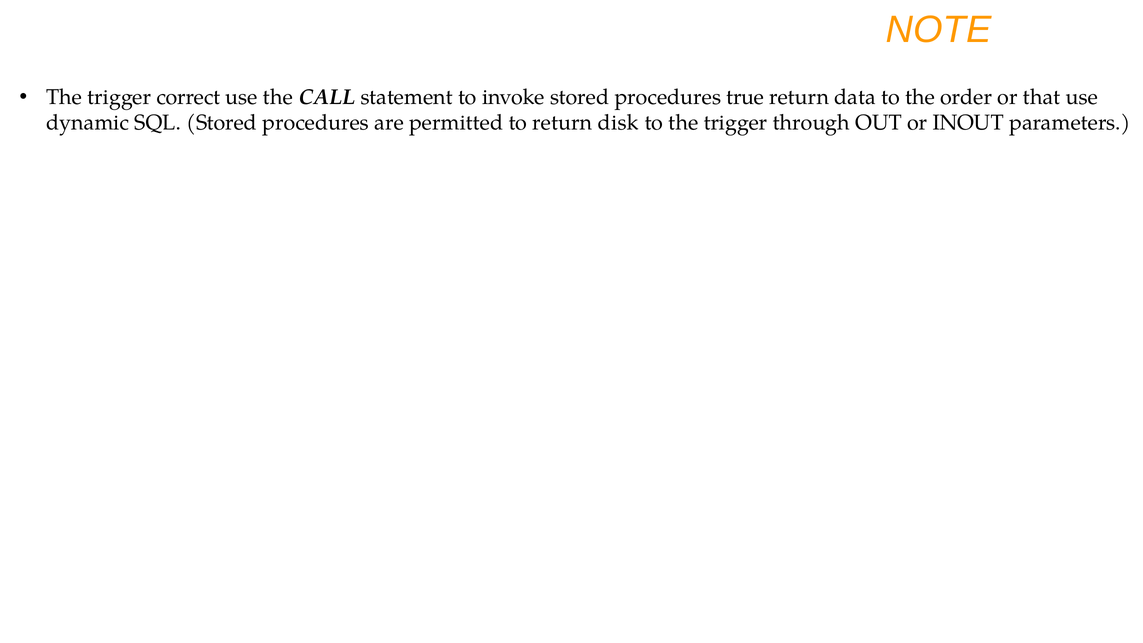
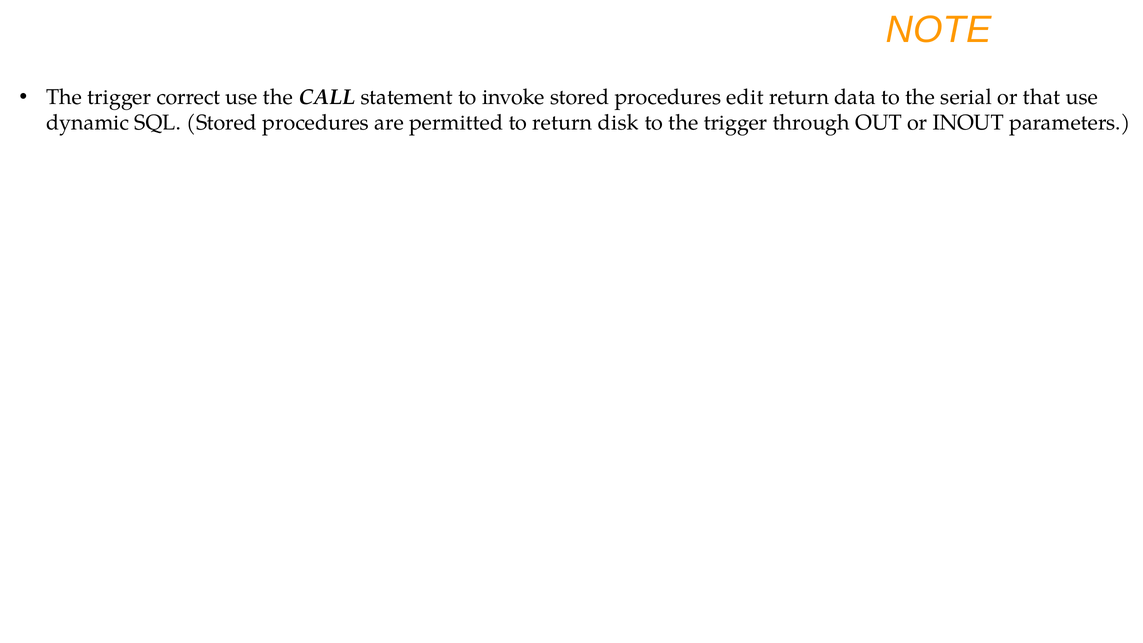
true: true -> edit (745, 97)
order: order -> serial (966, 97)
